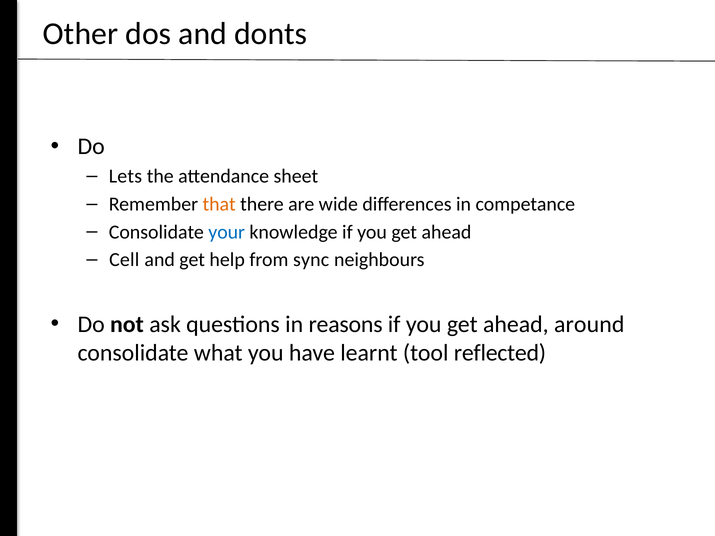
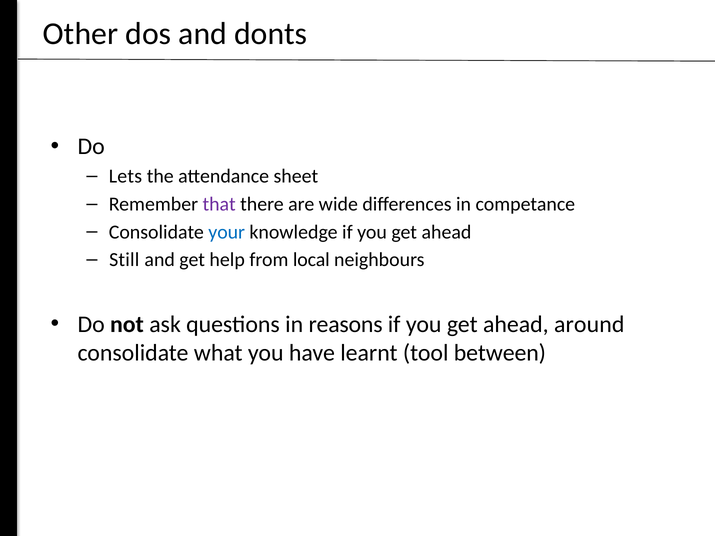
that colour: orange -> purple (219, 204)
Cell: Cell -> Still (124, 260)
sync: sync -> local (311, 260)
reflected: reflected -> between (500, 353)
